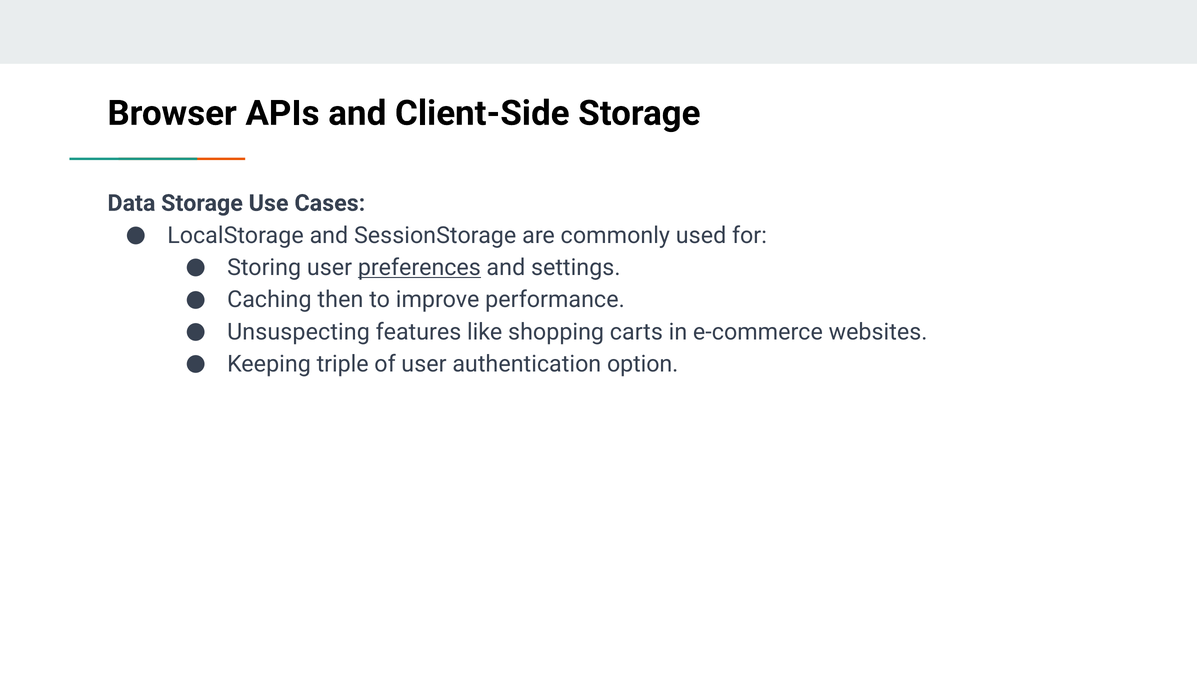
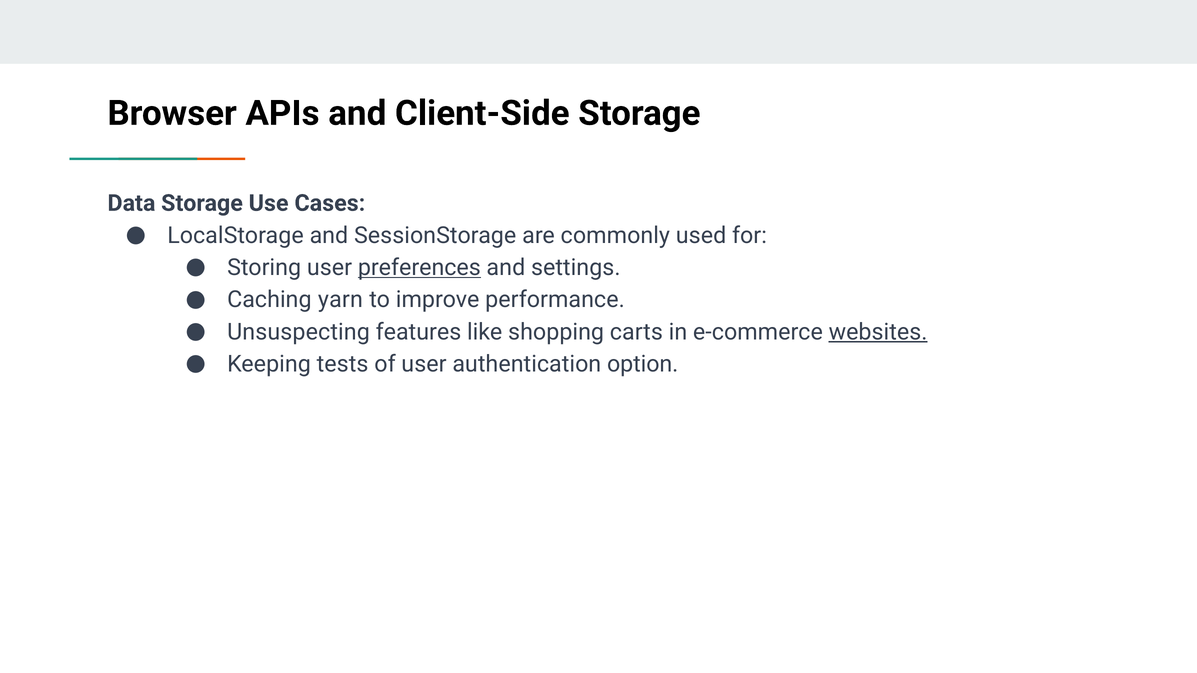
then: then -> yarn (340, 300)
websites underline: none -> present (878, 332)
triple: triple -> tests (343, 364)
